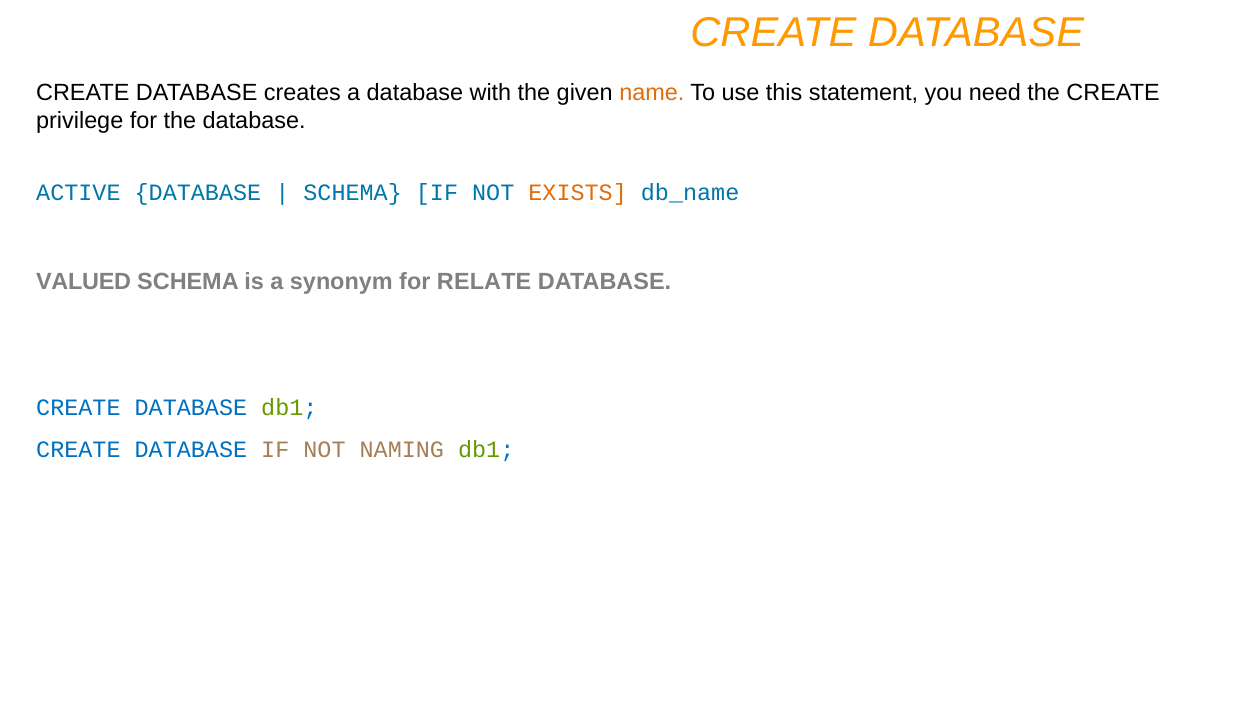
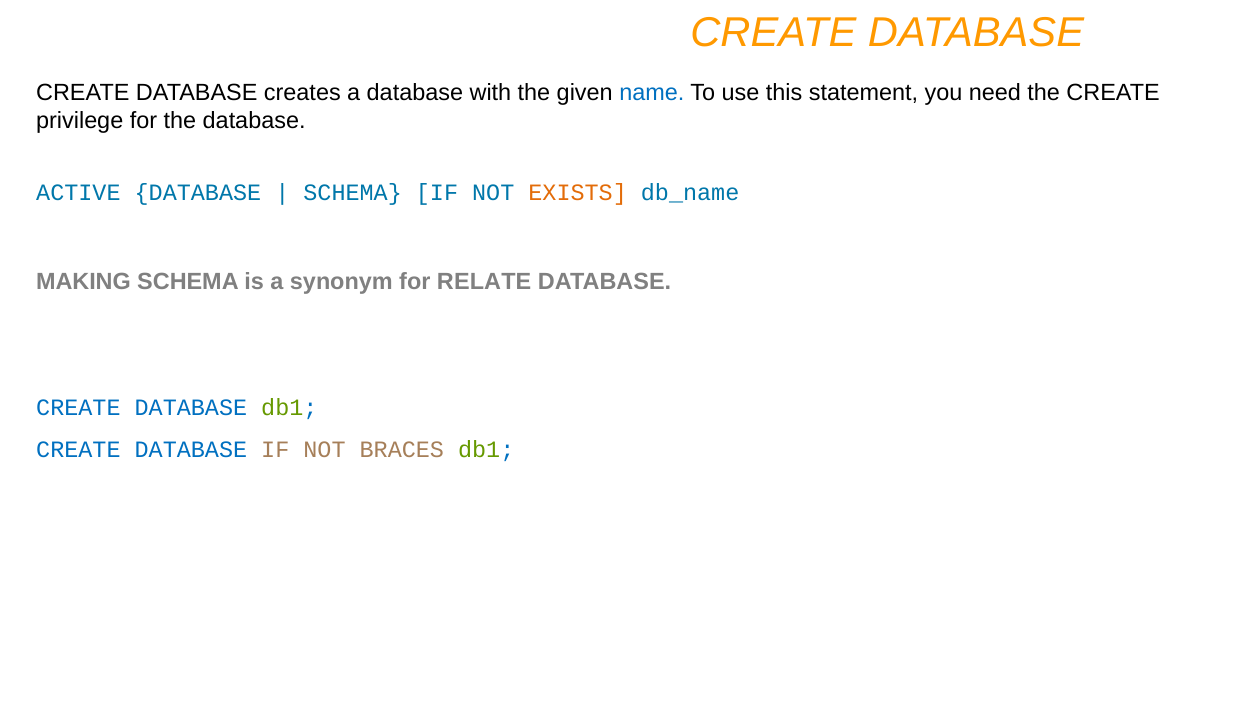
name colour: orange -> blue (652, 92)
VALUED: VALUED -> MAKING (83, 281)
NAMING: NAMING -> BRACES (402, 450)
